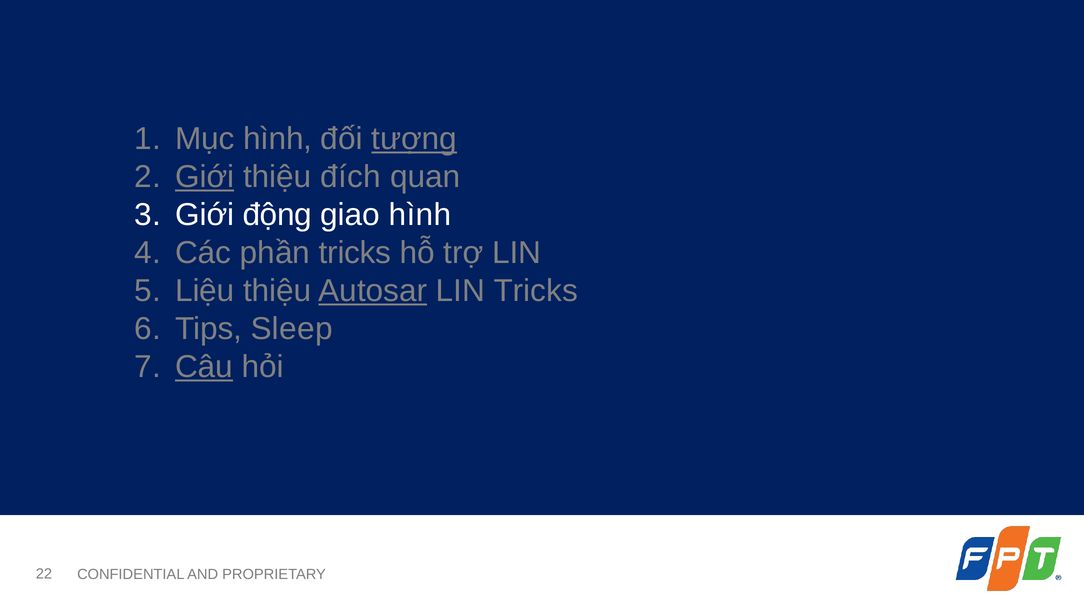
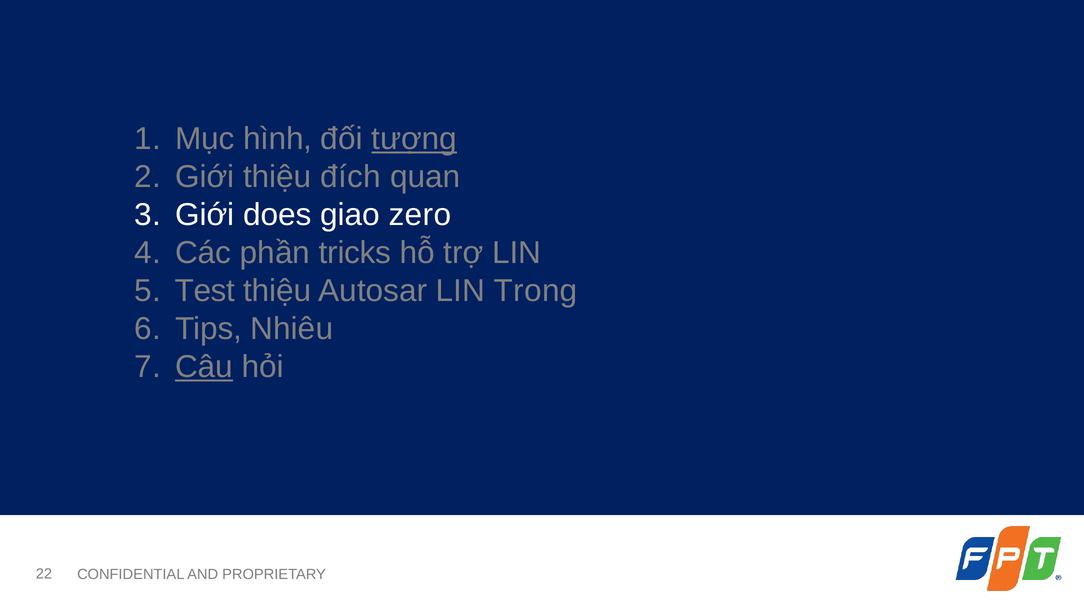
Giới underline: present -> none (205, 177)
động: động -> does (277, 215)
giao hình: hình -> zero (420, 215)
Liệu: Liệu -> Test (205, 291)
Autosar underline: present -> none (373, 291)
LIN Tricks: Tricks -> Trong (536, 291)
Sleep: Sleep -> Nhiêu (292, 329)
